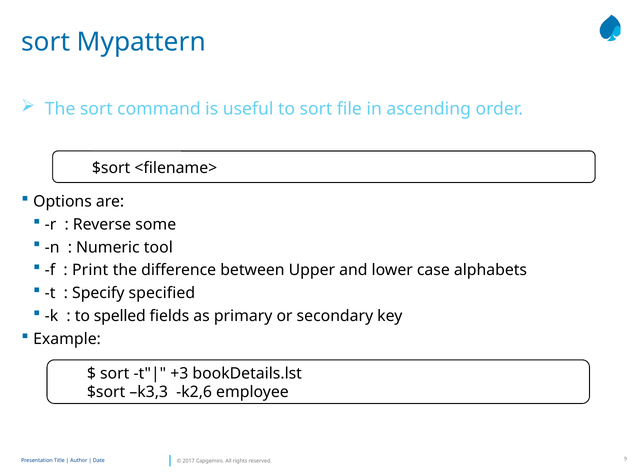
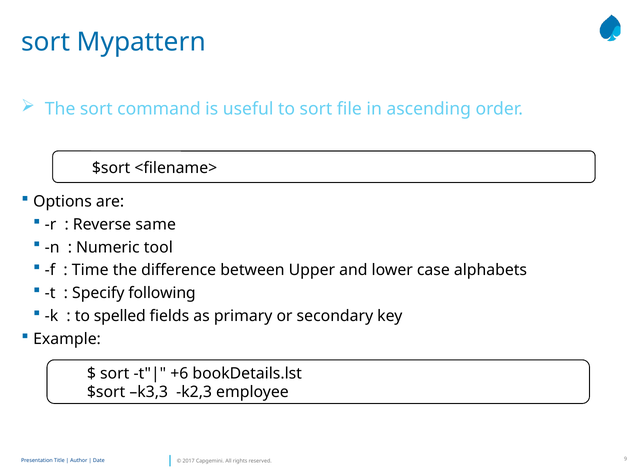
some: some -> same (156, 224)
Print: Print -> Time (90, 270)
specified: specified -> following (162, 293)
+3: +3 -> +6 (179, 373)
k2,6: k2,6 -> k2,3 (194, 392)
